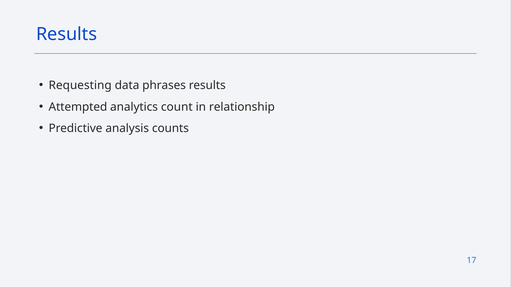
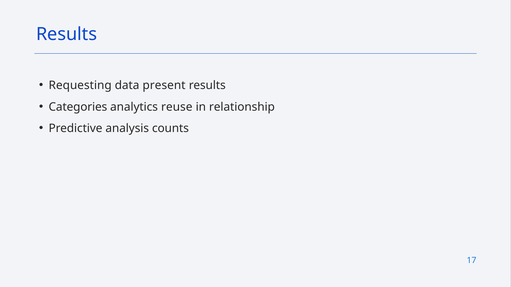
phrases: phrases -> present (164, 85)
Attempted: Attempted -> Categories (78, 107)
count: count -> reuse (177, 107)
